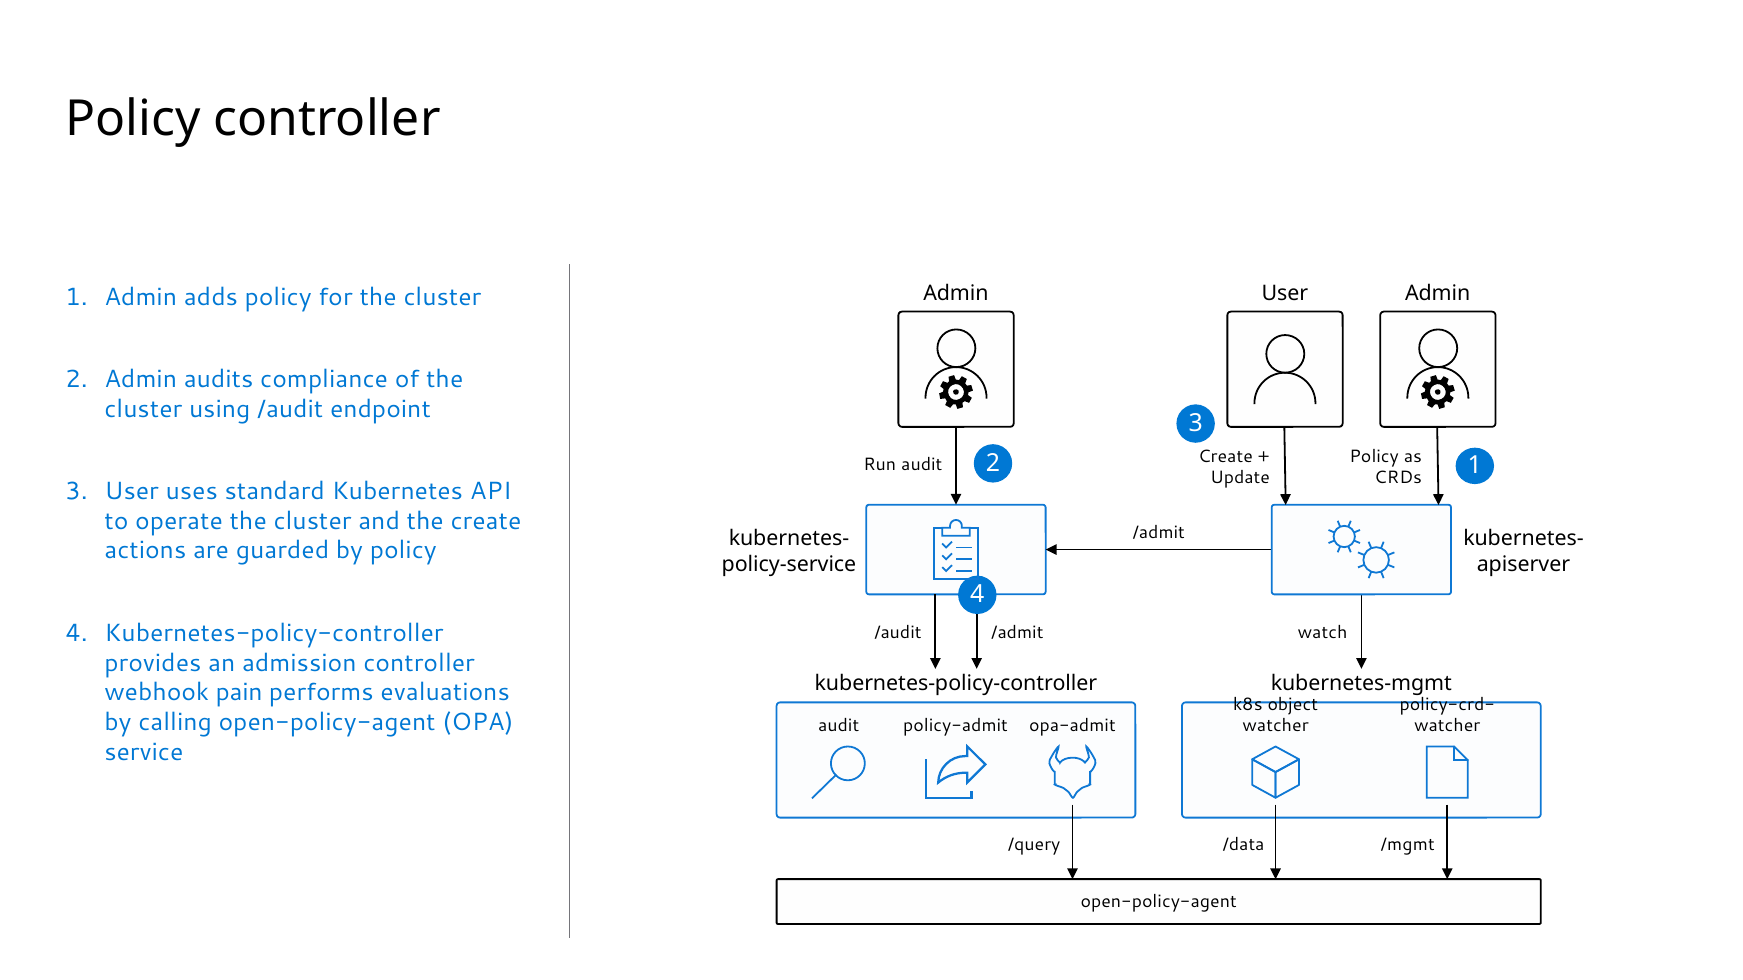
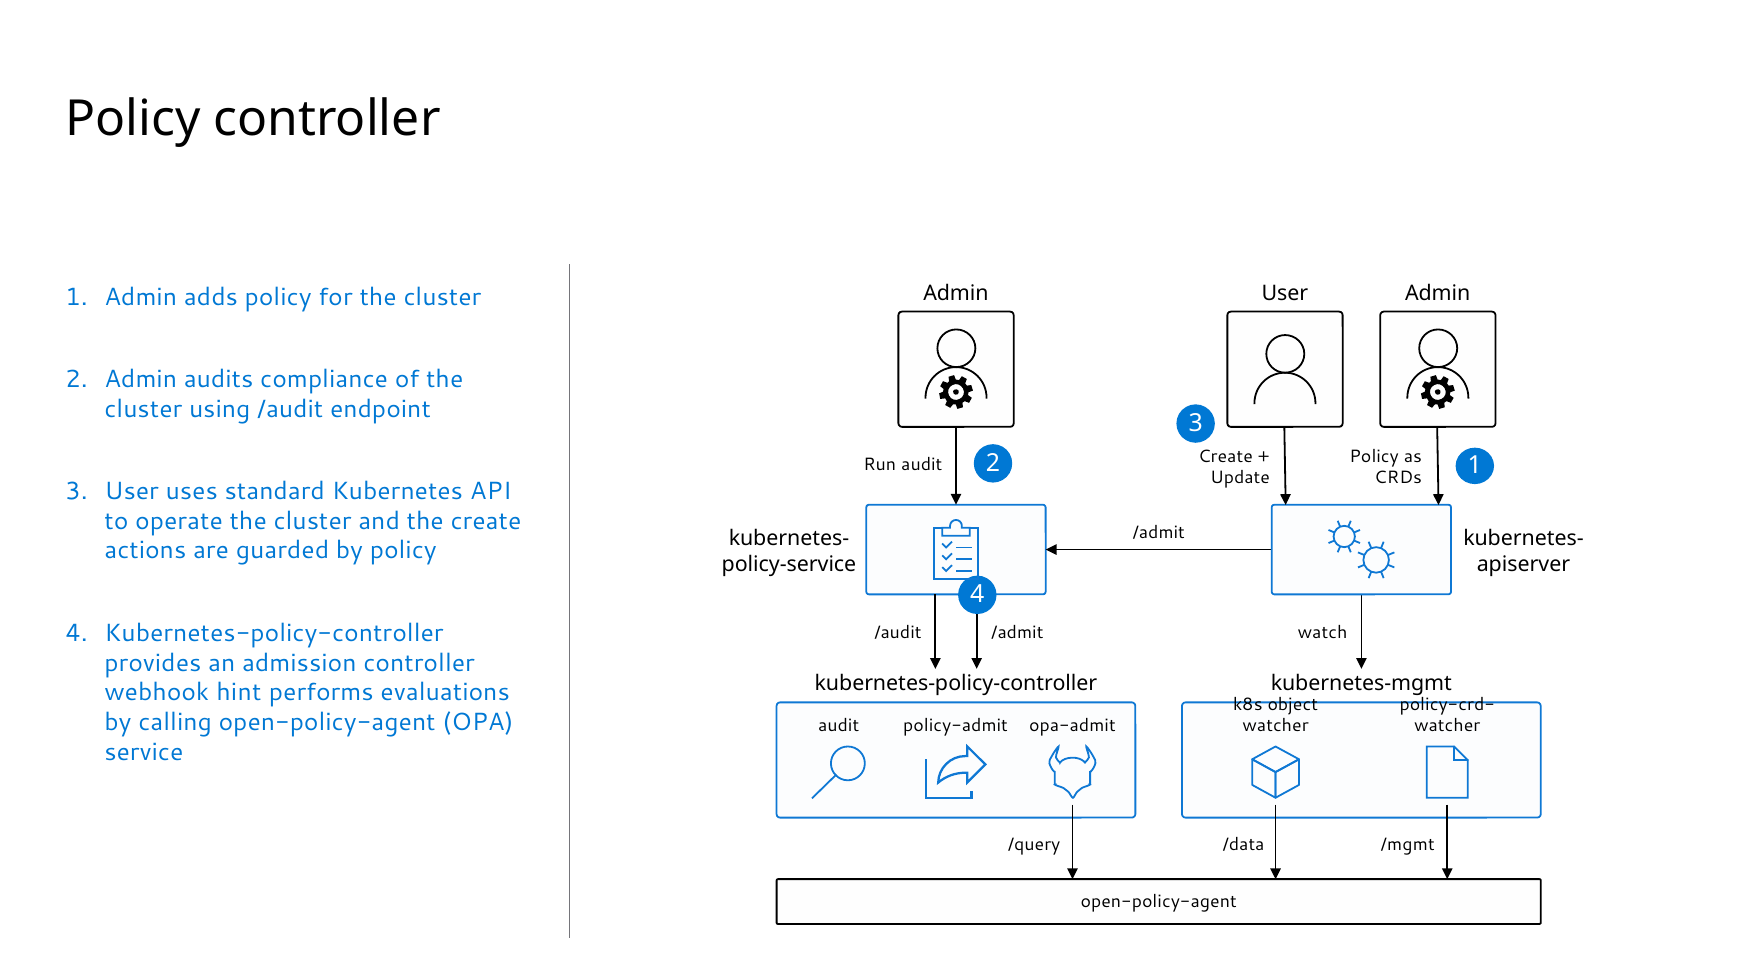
pain: pain -> hint (239, 693)
